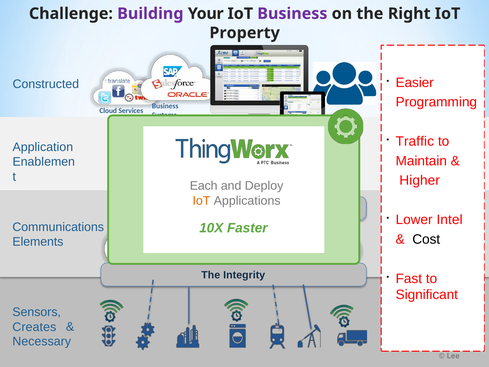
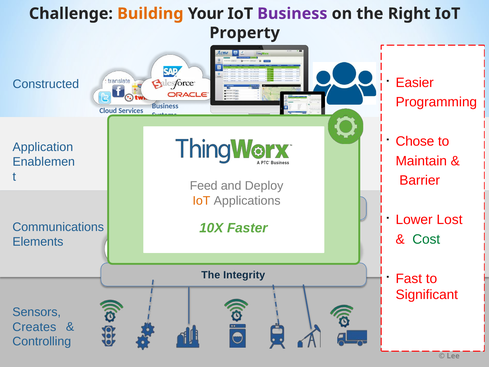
Building colour: purple -> orange (150, 14)
Traffic: Traffic -> Chose (415, 141)
Higher: Higher -> Barrier (420, 180)
Each: Each -> Feed (204, 186)
Intel: Intel -> Lost (450, 220)
Cost colour: black -> green (426, 239)
Necessary: Necessary -> Controlling (42, 341)
